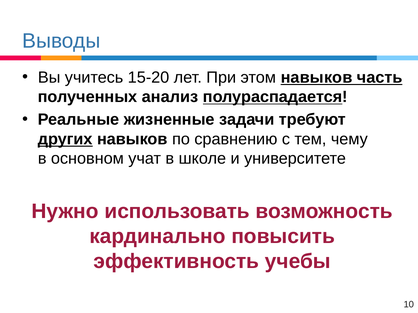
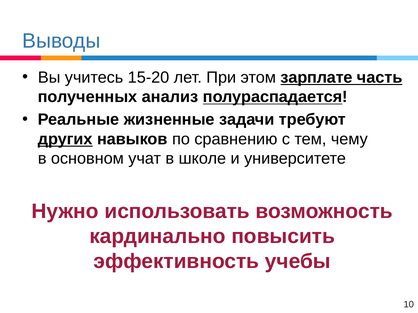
этом навыков: навыков -> зарплате (317, 78)
